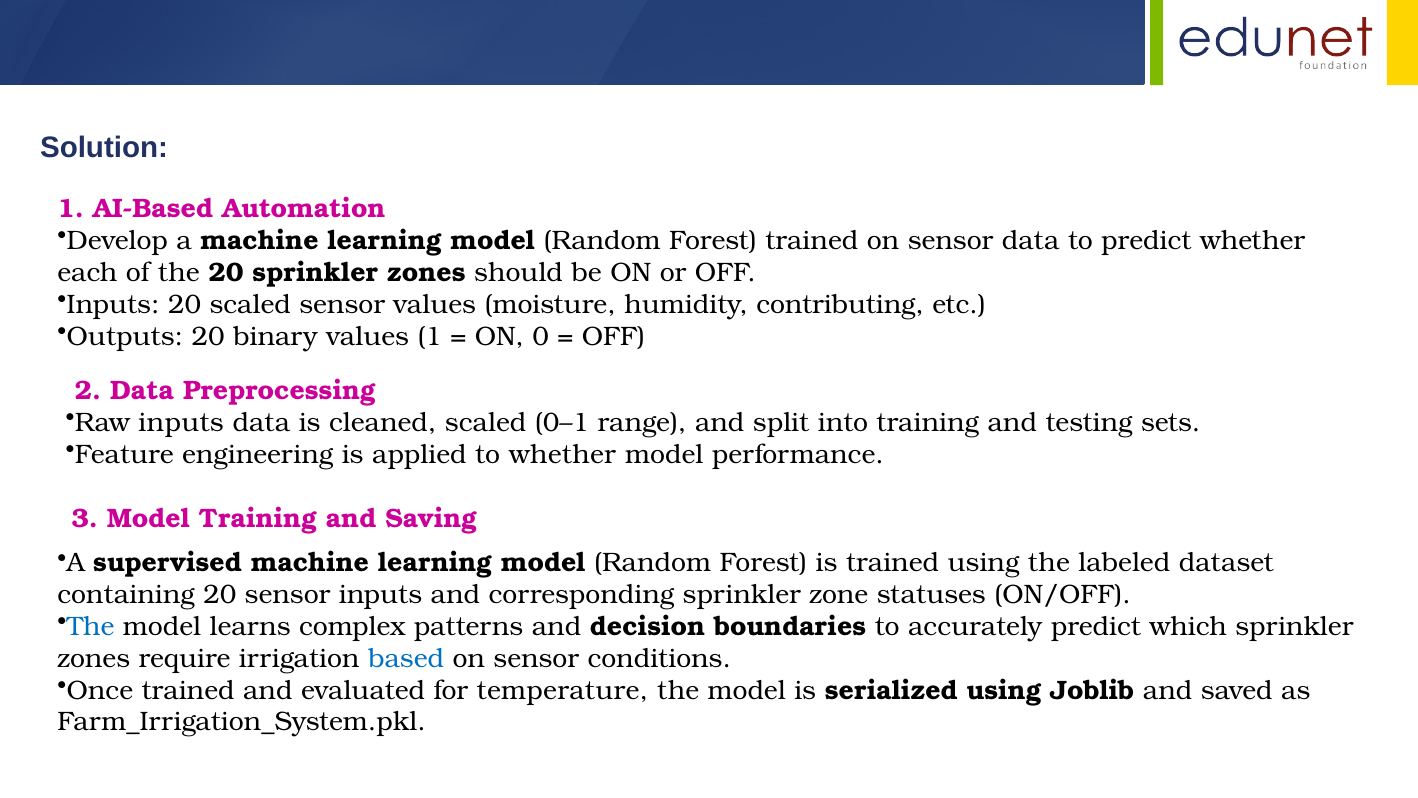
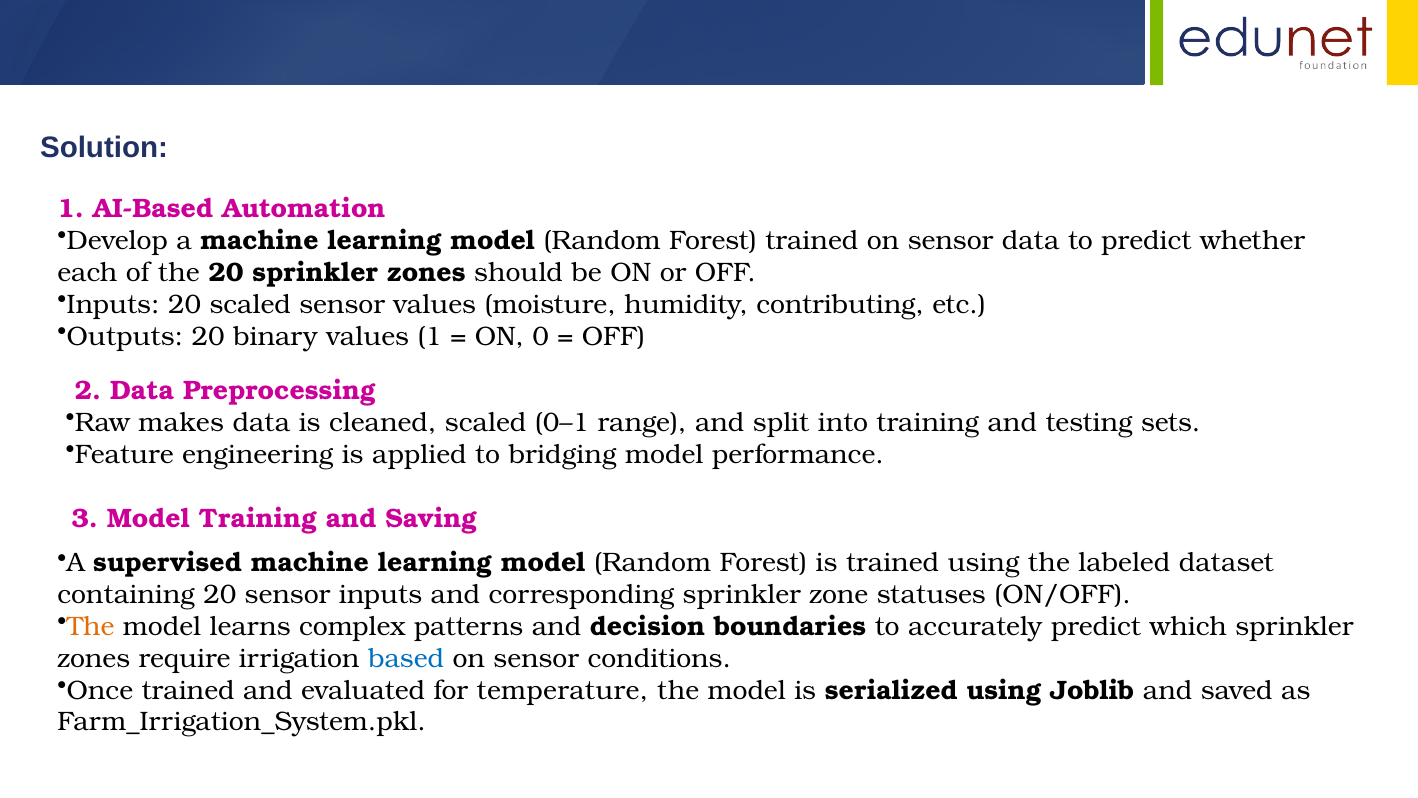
Raw inputs: inputs -> makes (181, 422)
to whether: whether -> bridging (563, 454)
The colour: blue -> orange (91, 626)
